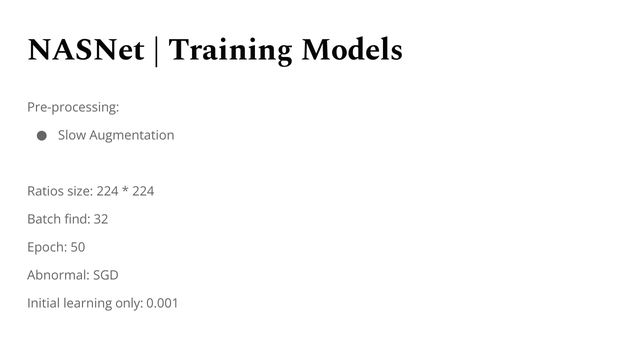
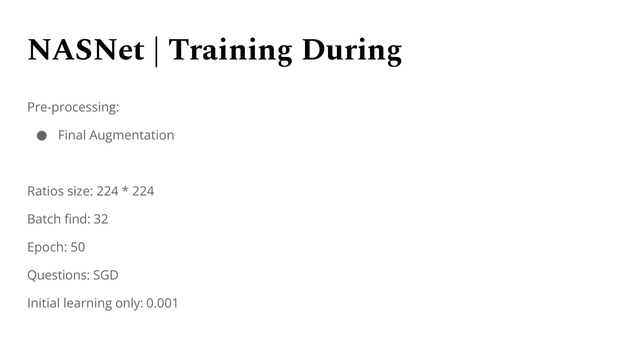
Models: Models -> During (352, 50)
Slow: Slow -> Final (72, 135)
Abnormal: Abnormal -> Questions (59, 275)
